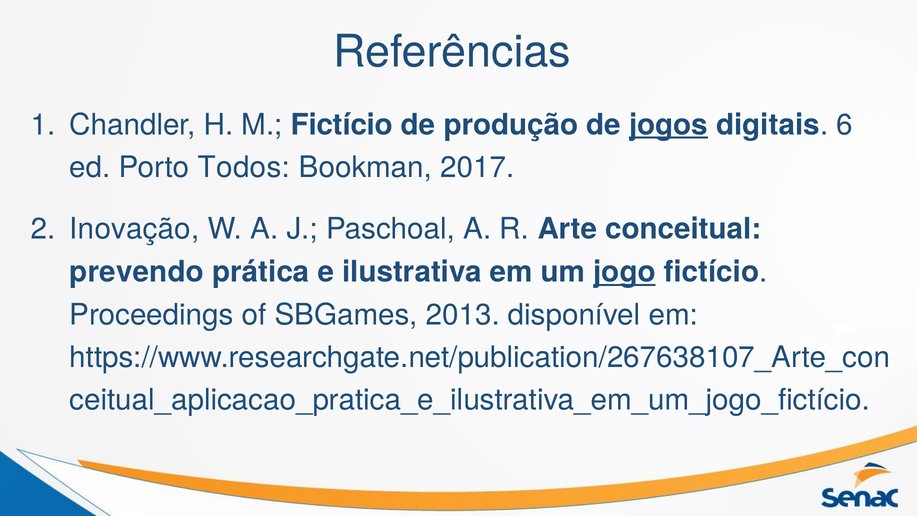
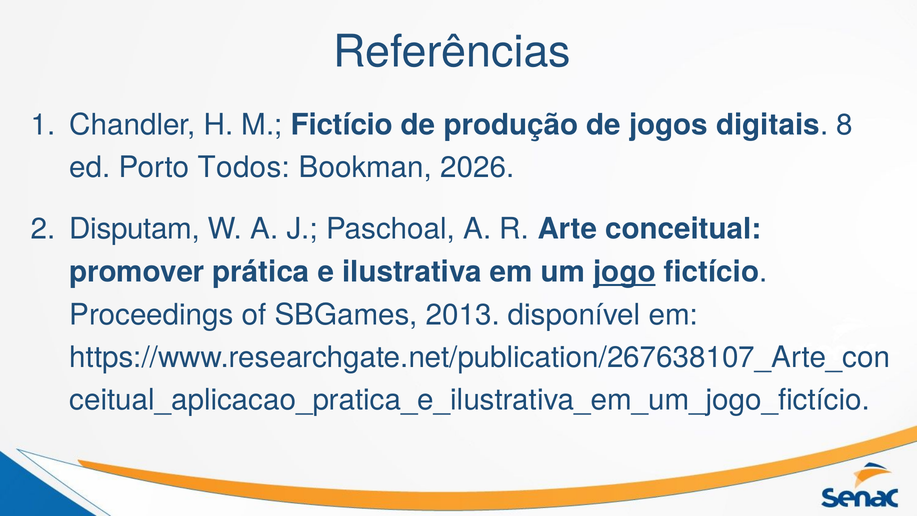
jogos underline: present -> none (668, 125)
6: 6 -> 8 (845, 125)
2017: 2017 -> 2026 (477, 168)
Inovação: Inovação -> Disputam (135, 229)
prevendo: prevendo -> promover (137, 272)
